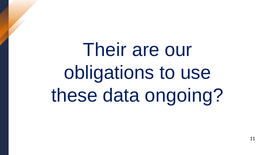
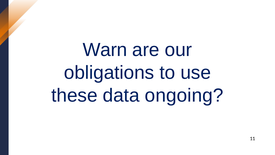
Their: Their -> Warn (105, 50)
